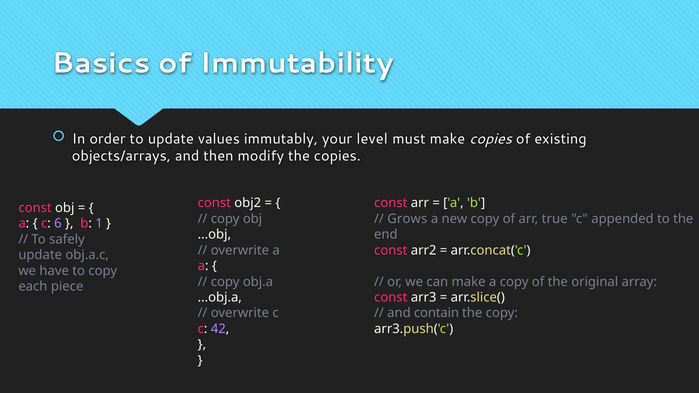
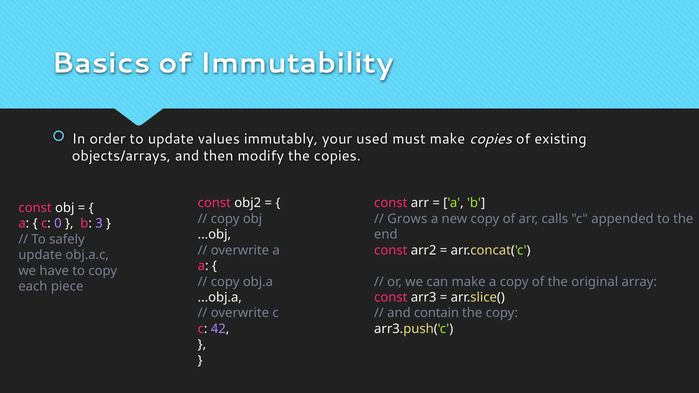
level: level -> used (372, 139)
true: true -> calls (555, 219)
6: 6 -> 0 (58, 224)
1: 1 -> 3 (99, 224)
